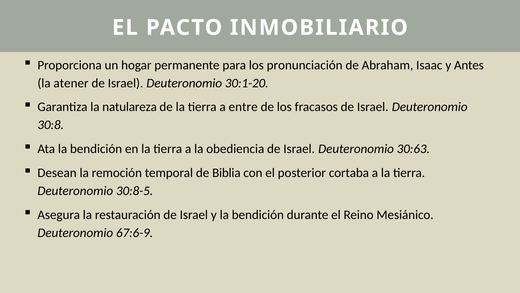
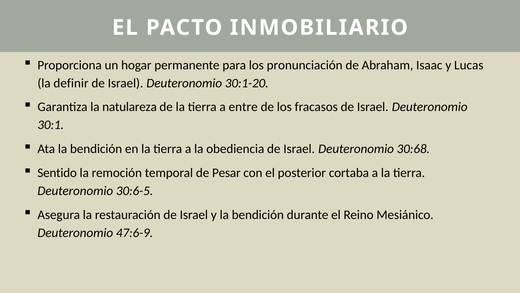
Antes: Antes -> Lucas (469, 65)
atener: atener -> definir (71, 83)
30:8: 30:8 -> 30:1 (51, 125)
30:63: 30:63 -> 30:68 (413, 149)
Desean: Desean -> Sentido (57, 173)
Biblia: Biblia -> Pesar (226, 173)
30:8-5: 30:8-5 -> 30:6-5 (135, 191)
67:6-9: 67:6-9 -> 47:6-9 (135, 232)
